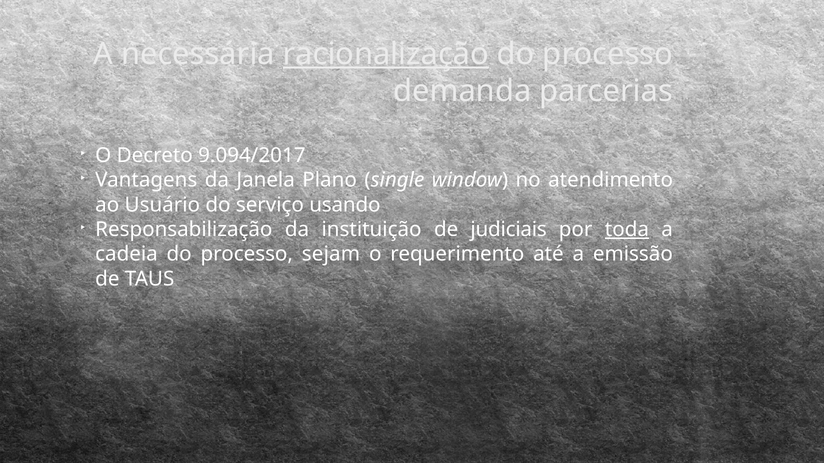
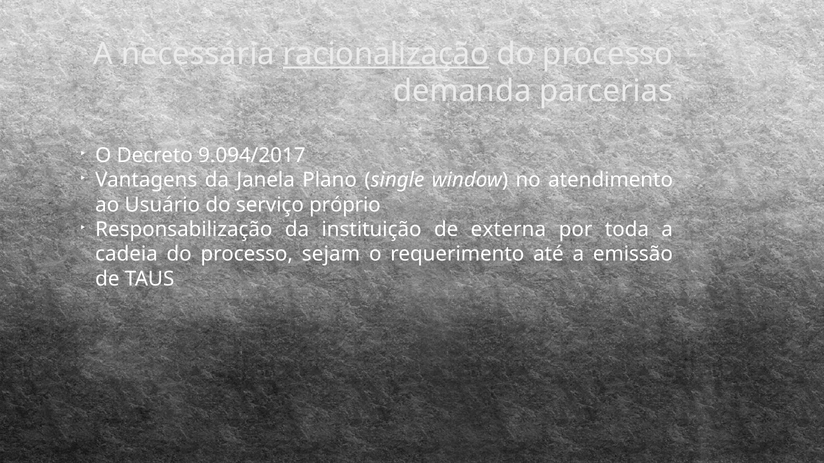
usando: usando -> próprio (345, 205)
judiciais: judiciais -> externa (508, 230)
toda underline: present -> none (627, 230)
